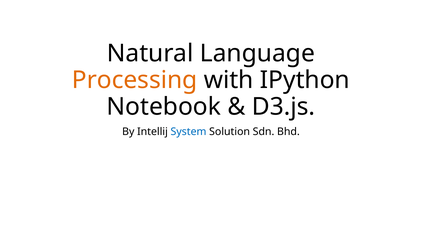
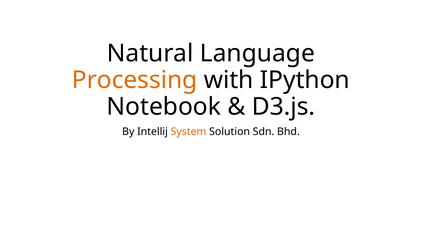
System colour: blue -> orange (188, 132)
